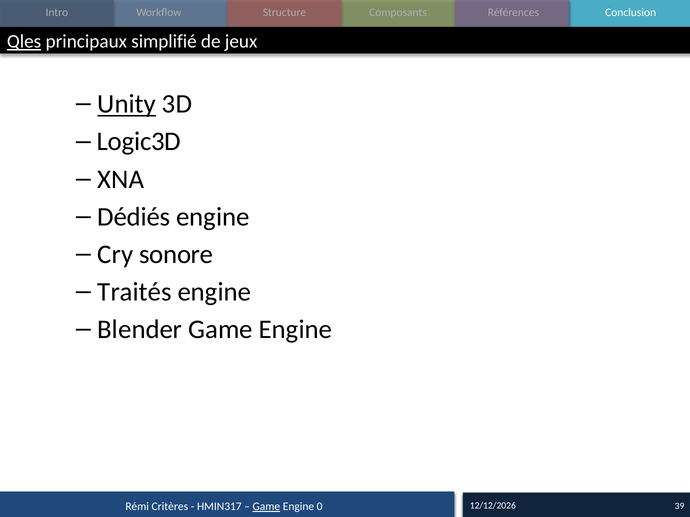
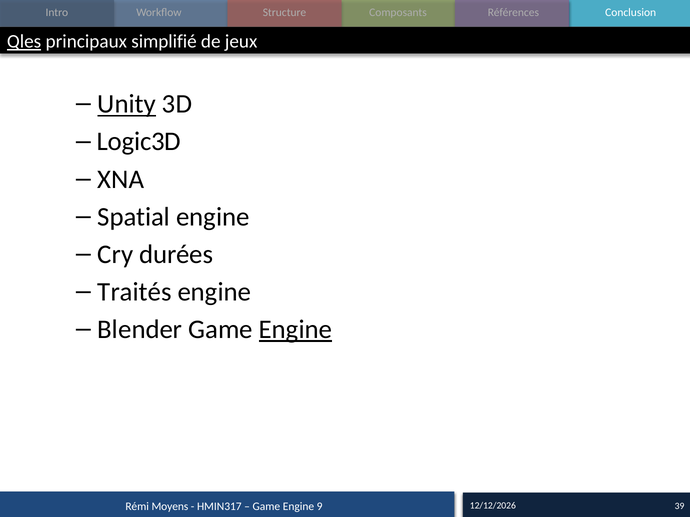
Dédiés: Dédiés -> Spatial (134, 217)
sonore: sonore -> durées (176, 255)
Engine underline: none -> present (295, 330)
Critères: Critères -> Moyens (170, 507)
Game underline: present -> none (266, 507)
0: 0 -> 9 (320, 507)
